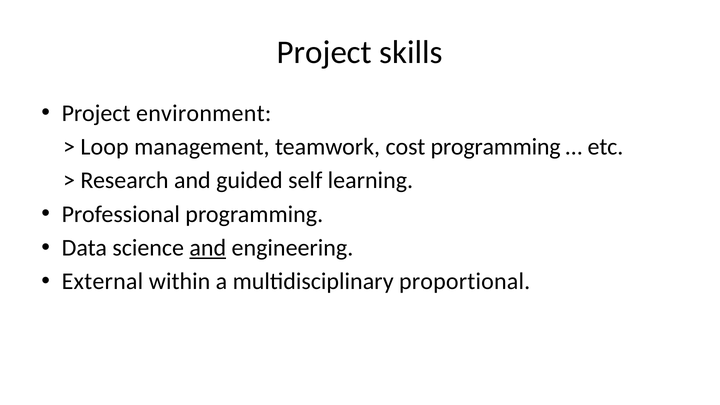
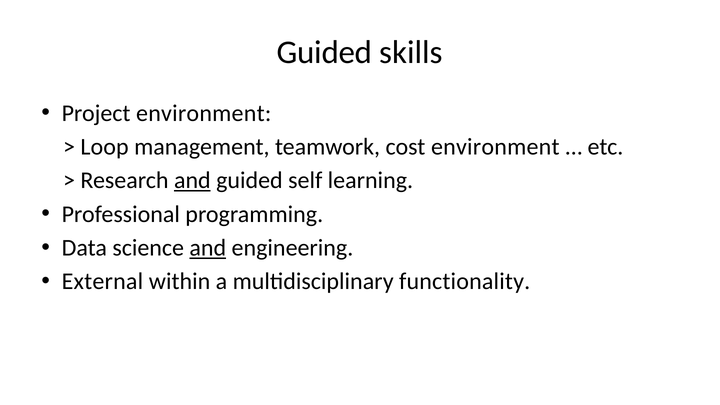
Project: Project -> Guided (324, 52)
cost programming: programming -> environment (495, 147)
and underline: none -> present (192, 181)
proportional: proportional -> functionality (465, 281)
